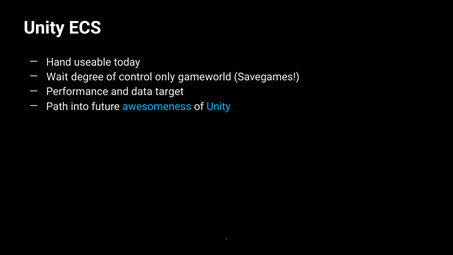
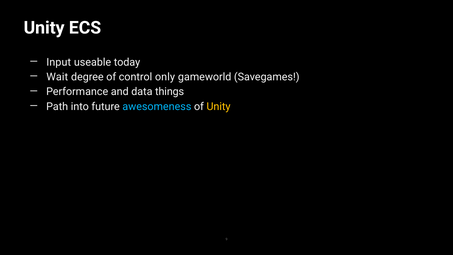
Hand: Hand -> Input (59, 62)
target: target -> things (170, 92)
Unity colour: light blue -> yellow (219, 106)
